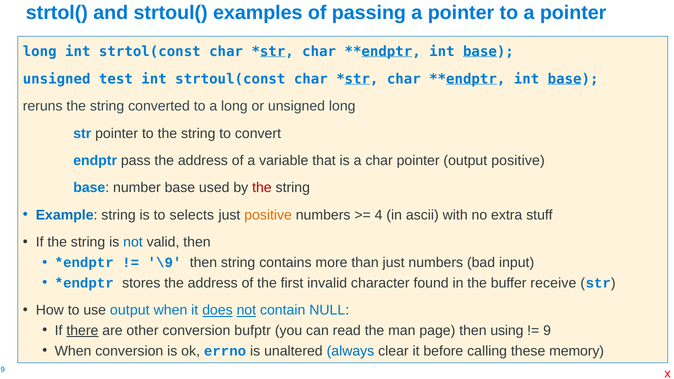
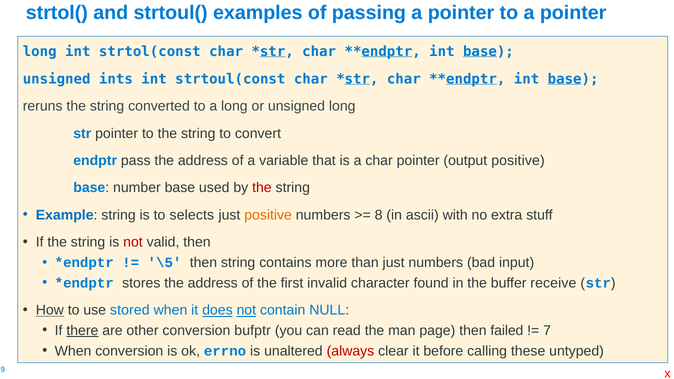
test: test -> ints (116, 79)
4: 4 -> 8 (379, 215)
not colour: blue -> red (133, 242)
\9: \9 -> \5 (164, 263)
How underline: none -> present (50, 310)
use output: output -> stored (130, 310)
using: using -> failed (507, 331)
9: 9 -> 7 (547, 331)
always colour: blue -> red (350, 351)
memory: memory -> untyped (577, 351)
